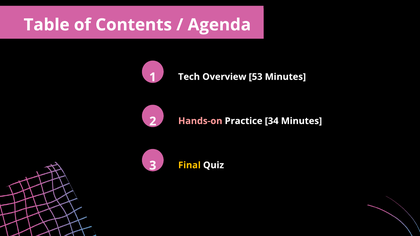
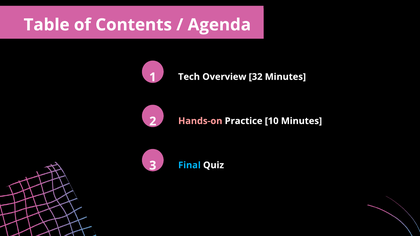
53: 53 -> 32 (256, 77)
34: 34 -> 10 (272, 121)
Final colour: yellow -> light blue (189, 165)
